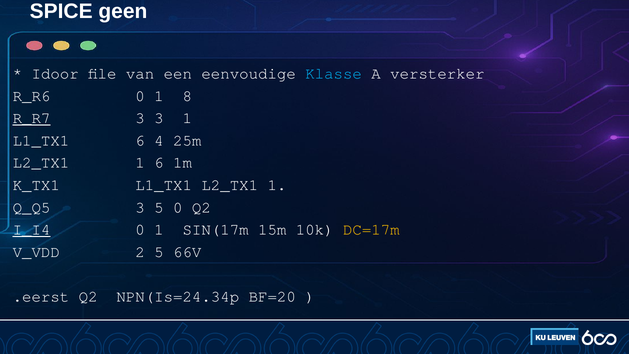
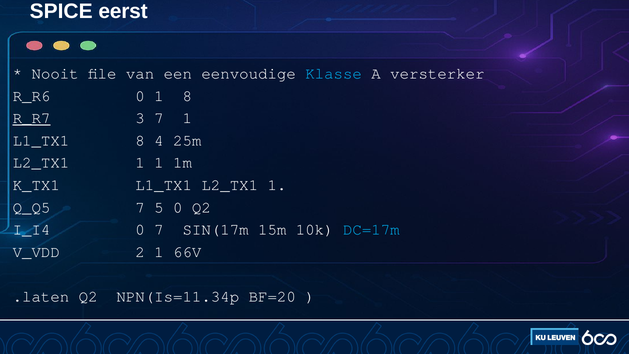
geen: geen -> eerst (123, 11)
Idoor: Idoor -> Nooit (55, 73)
3 3: 3 -> 7 (159, 118)
L1_TX1 6: 6 -> 8 (140, 140)
1 6: 6 -> 1 (159, 163)
Q_Q5 3: 3 -> 7 (140, 207)
I_I4 underline: present -> none (32, 229)
1: 1 -> 7 (159, 229)
DC=17m colour: yellow -> light blue (371, 229)
2 5: 5 -> 1 (159, 252)
.eerst: .eerst -> .laten (41, 296)
NPN(Is=24.34p: NPN(Is=24.34p -> NPN(Is=11.34p (178, 296)
